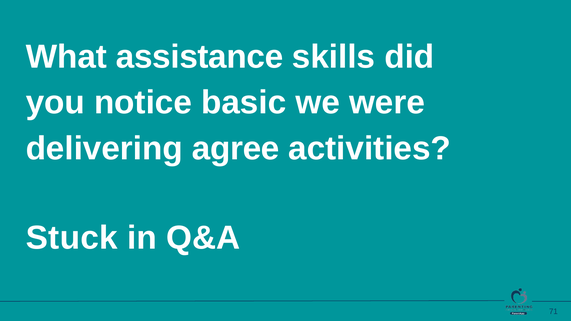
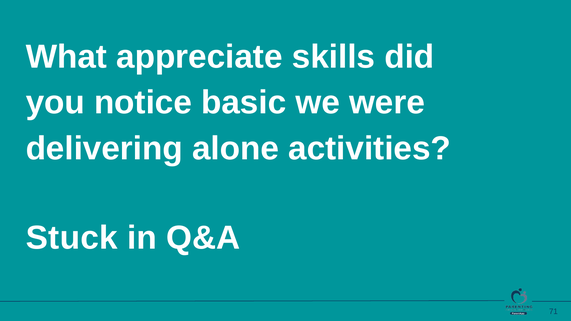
assistance: assistance -> appreciate (199, 57)
agree: agree -> alone (236, 149)
